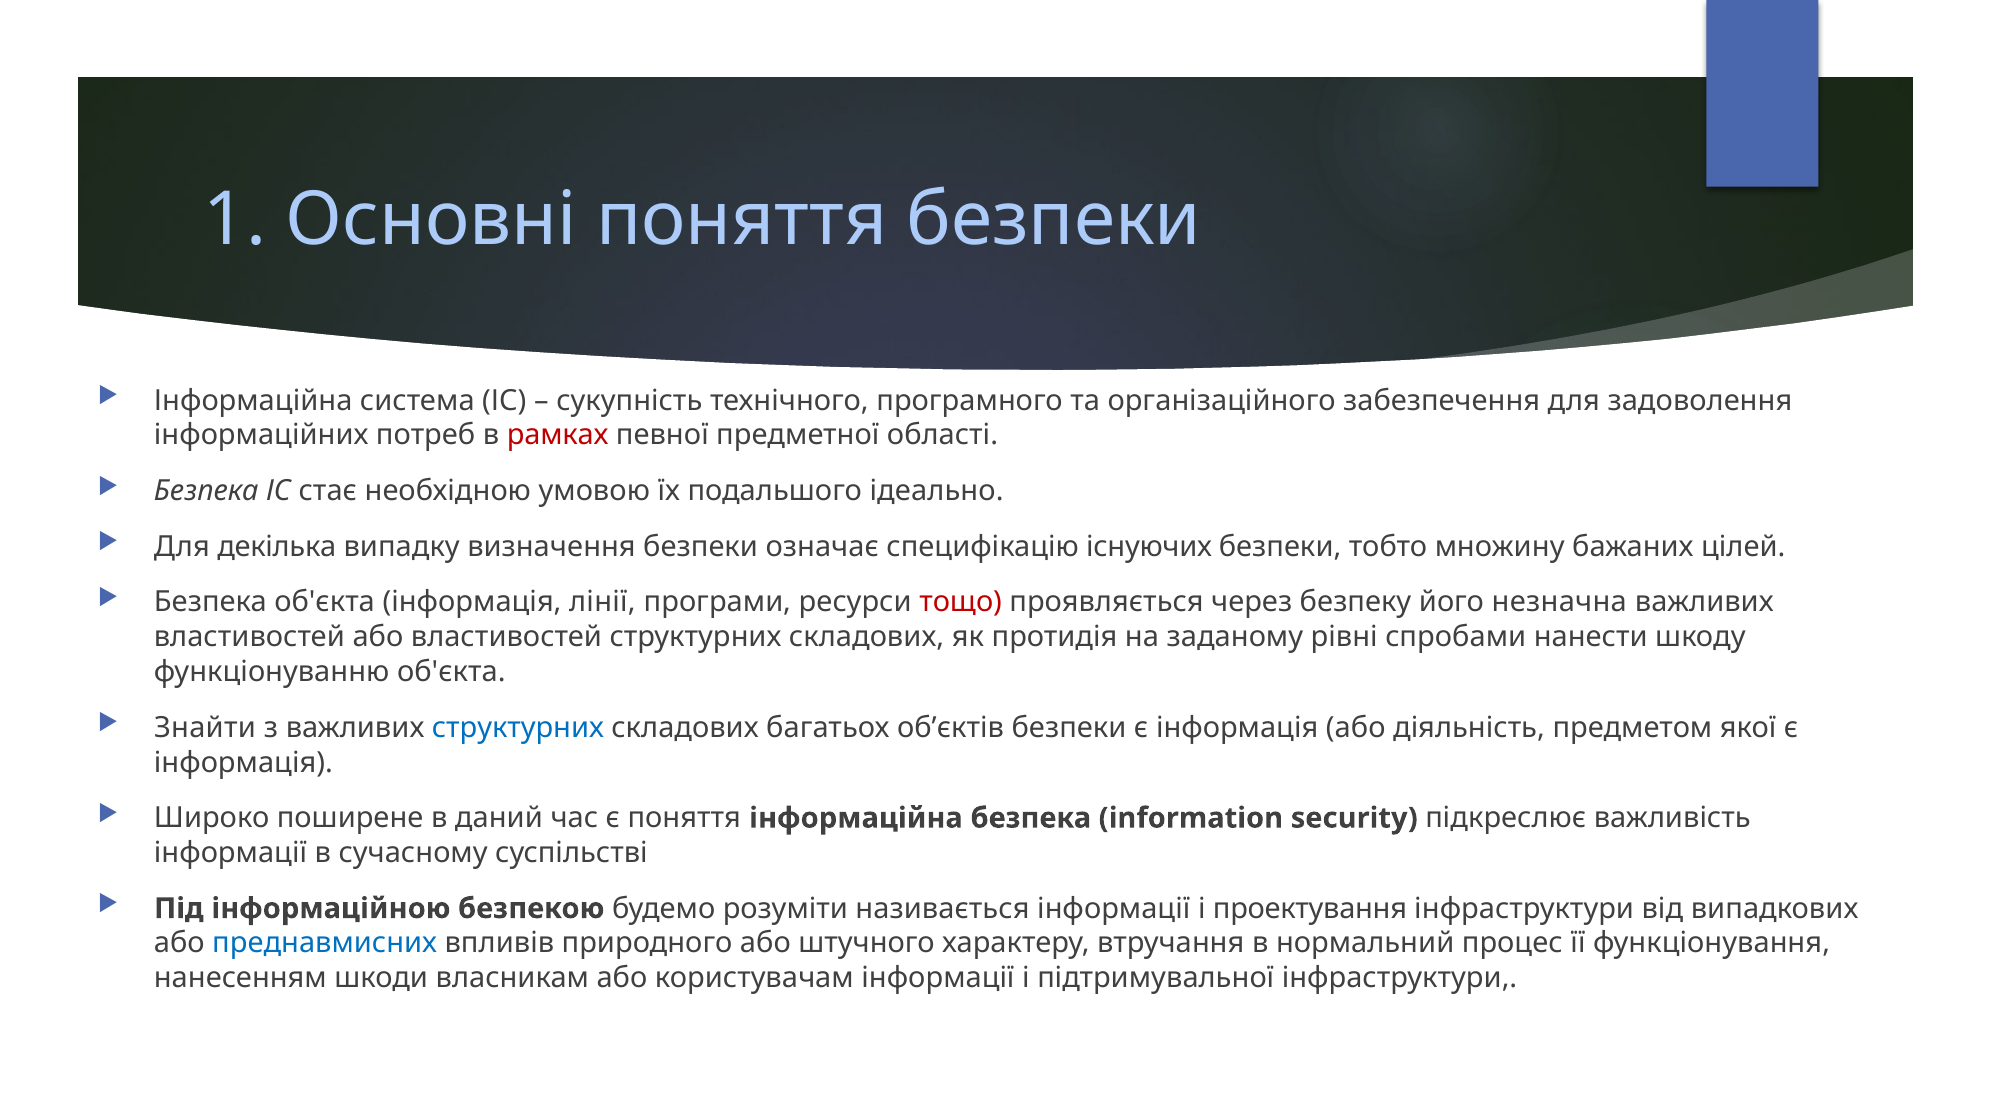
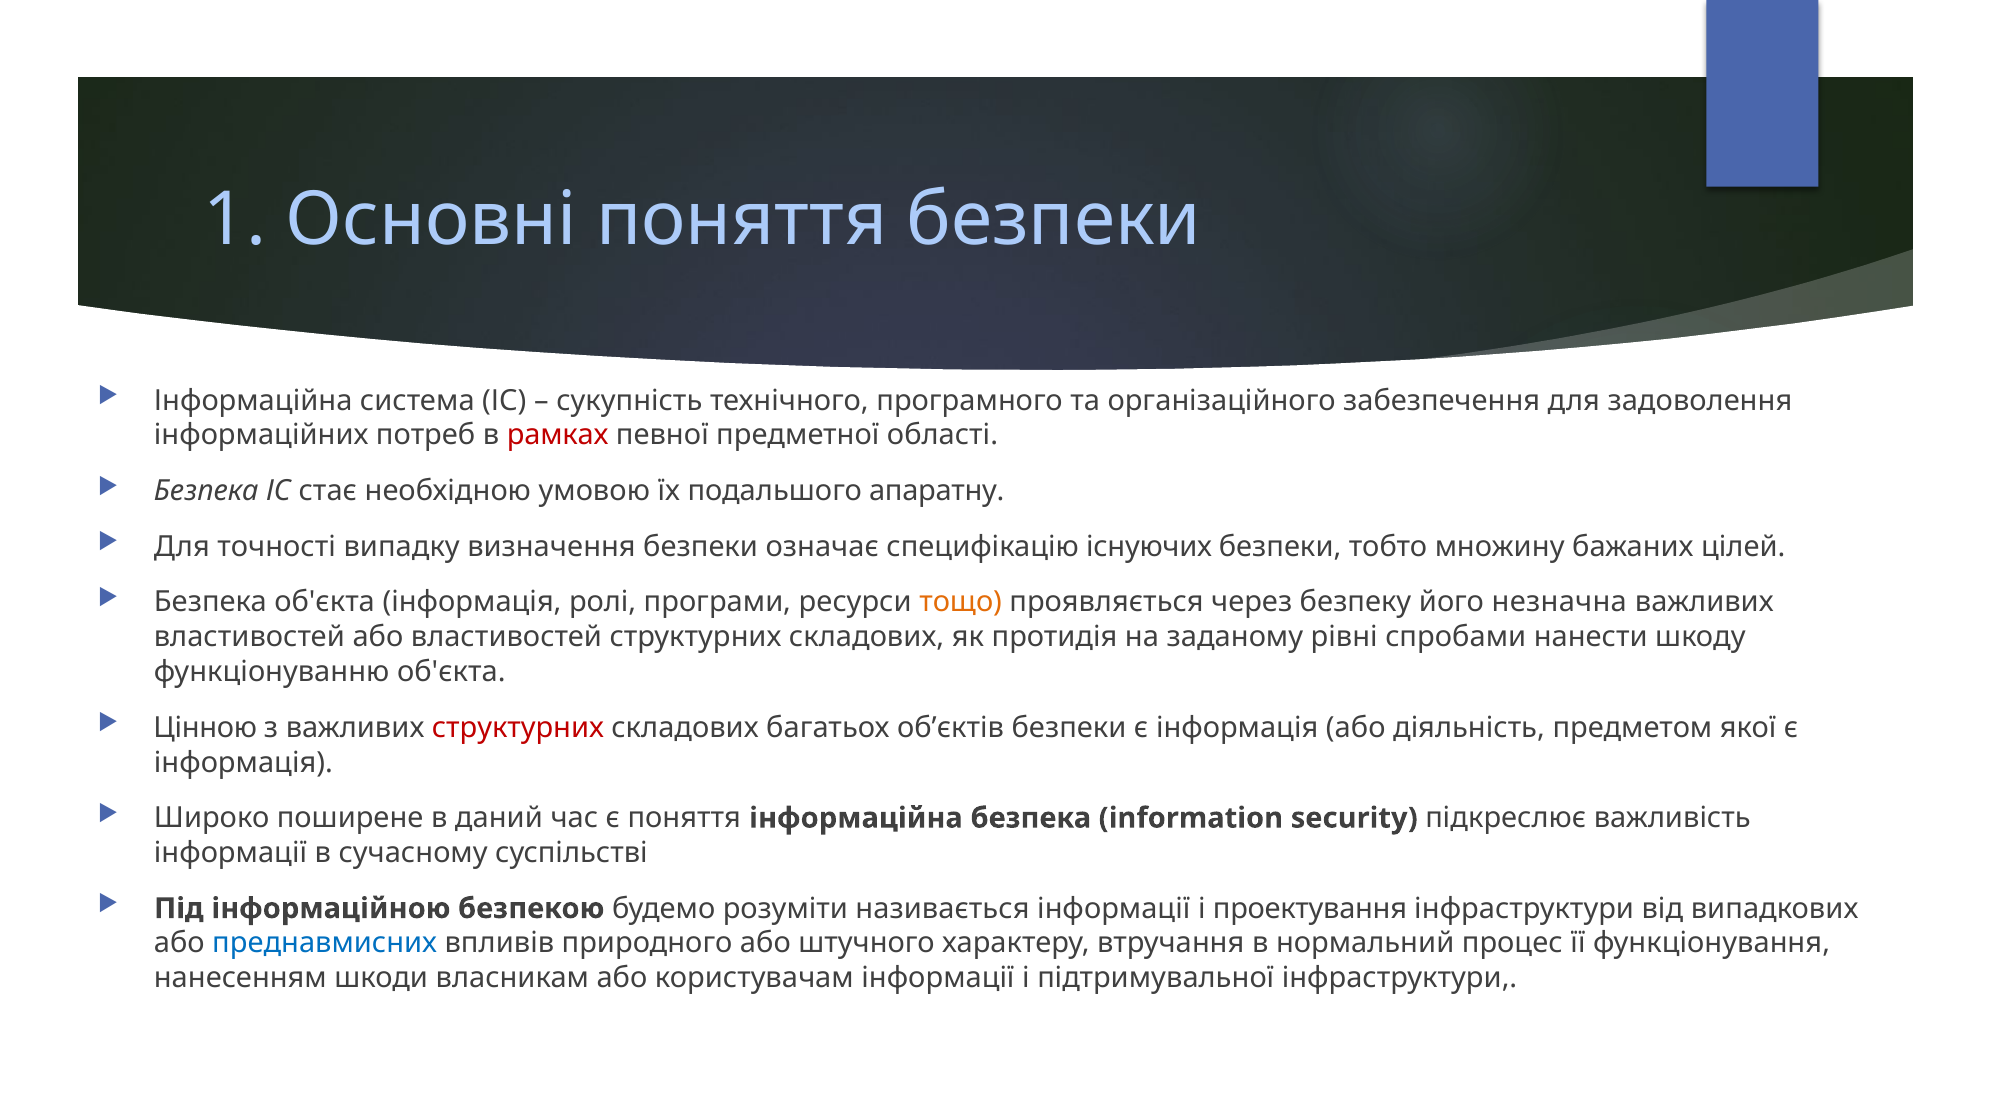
ідеально: ідеально -> апаратну (937, 491)
декілька: декілька -> точності (277, 547)
лінії: лінії -> ролі (603, 602)
тощо colour: red -> orange (961, 602)
Знайти: Знайти -> Цінною (205, 728)
структурних colour: blue -> red (518, 728)
